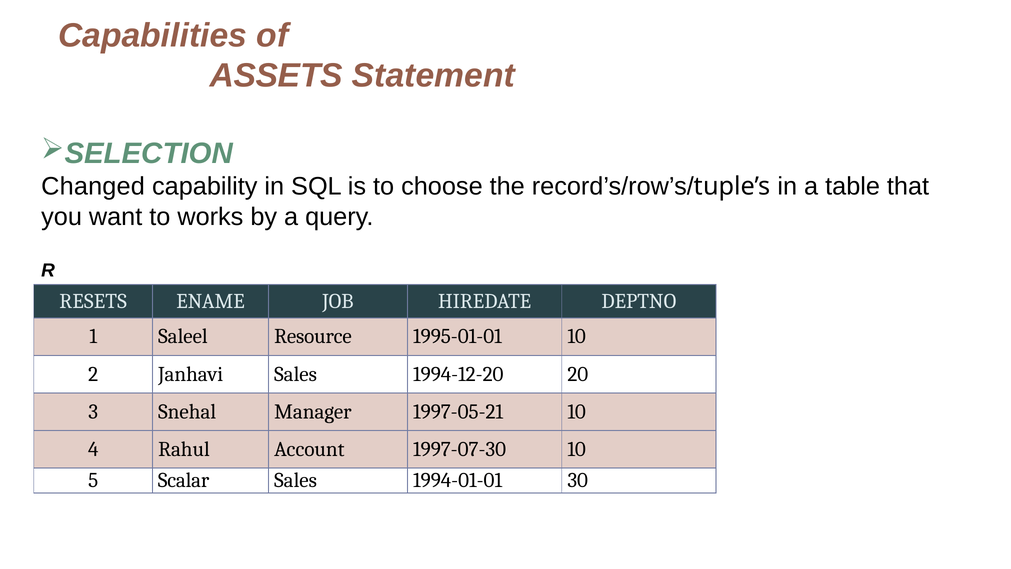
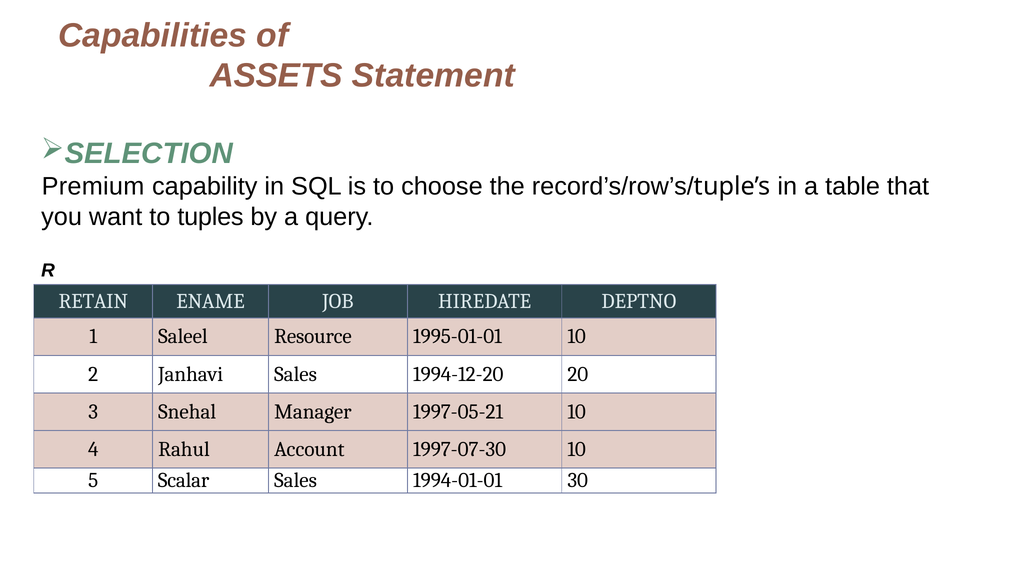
Changed: Changed -> Premium (93, 186)
works: works -> tuples (211, 217)
RESETS: RESETS -> RETAIN (93, 301)
